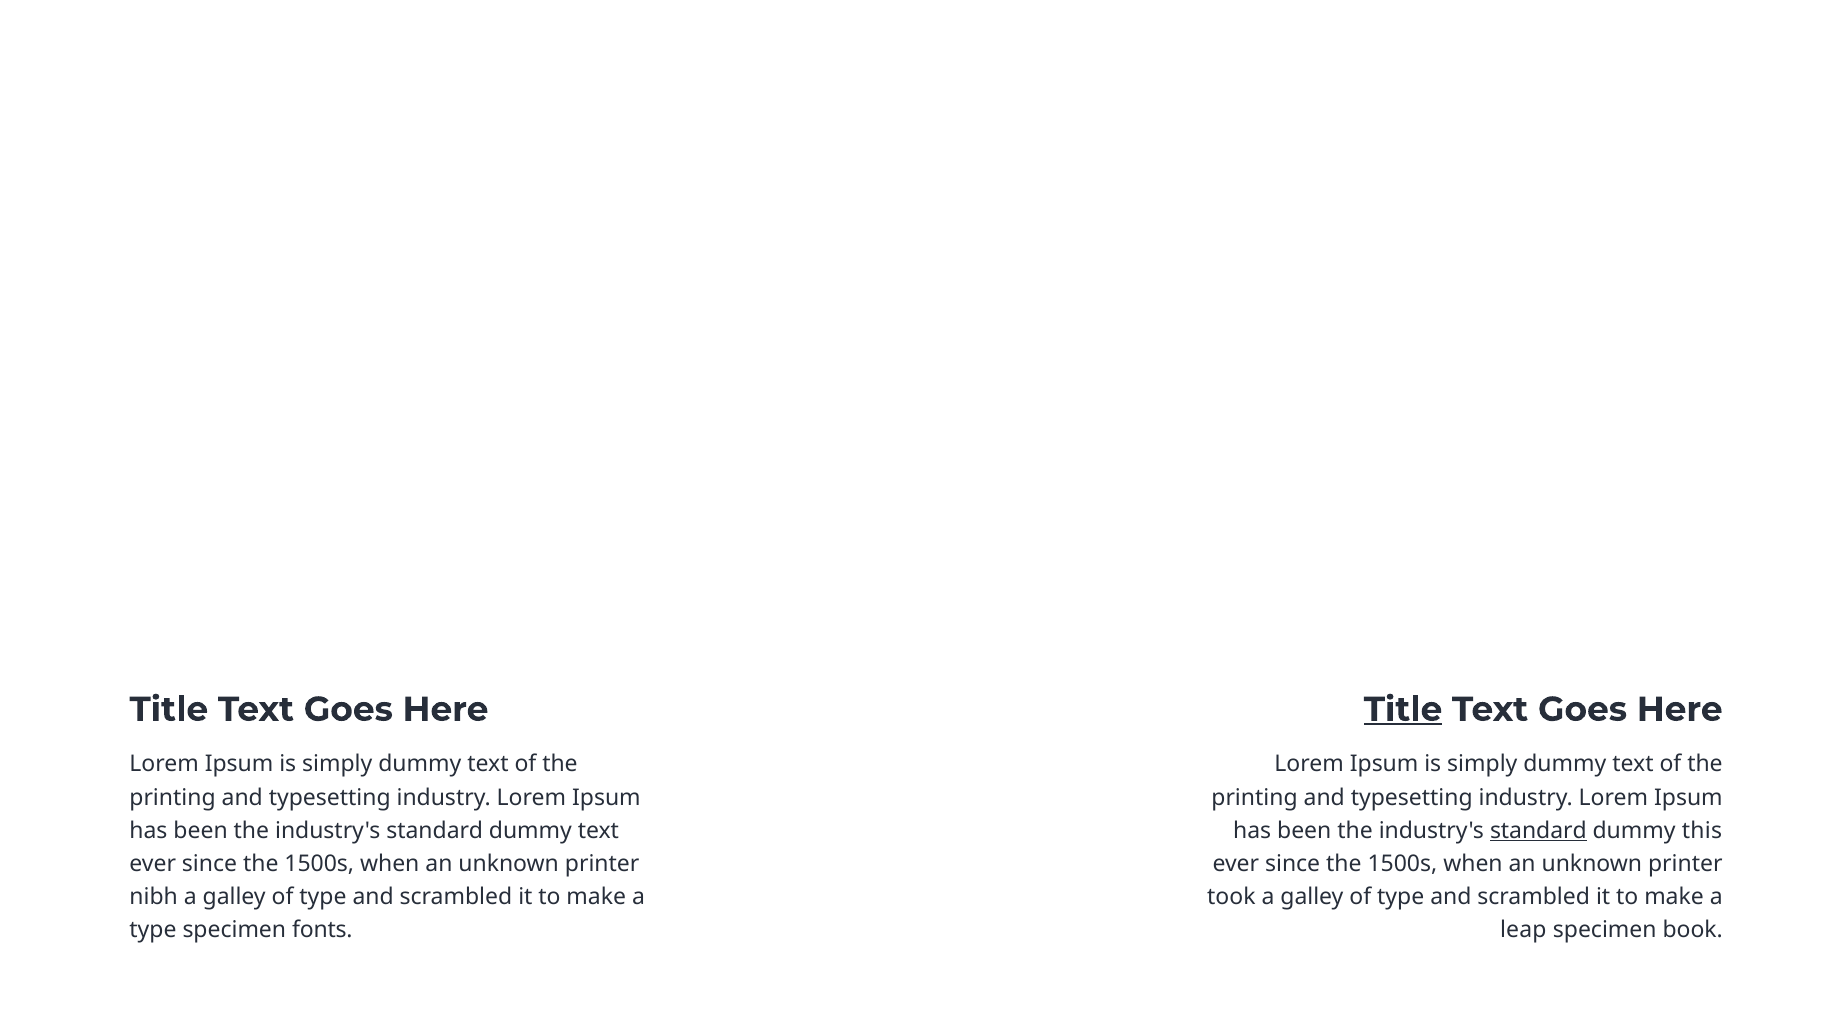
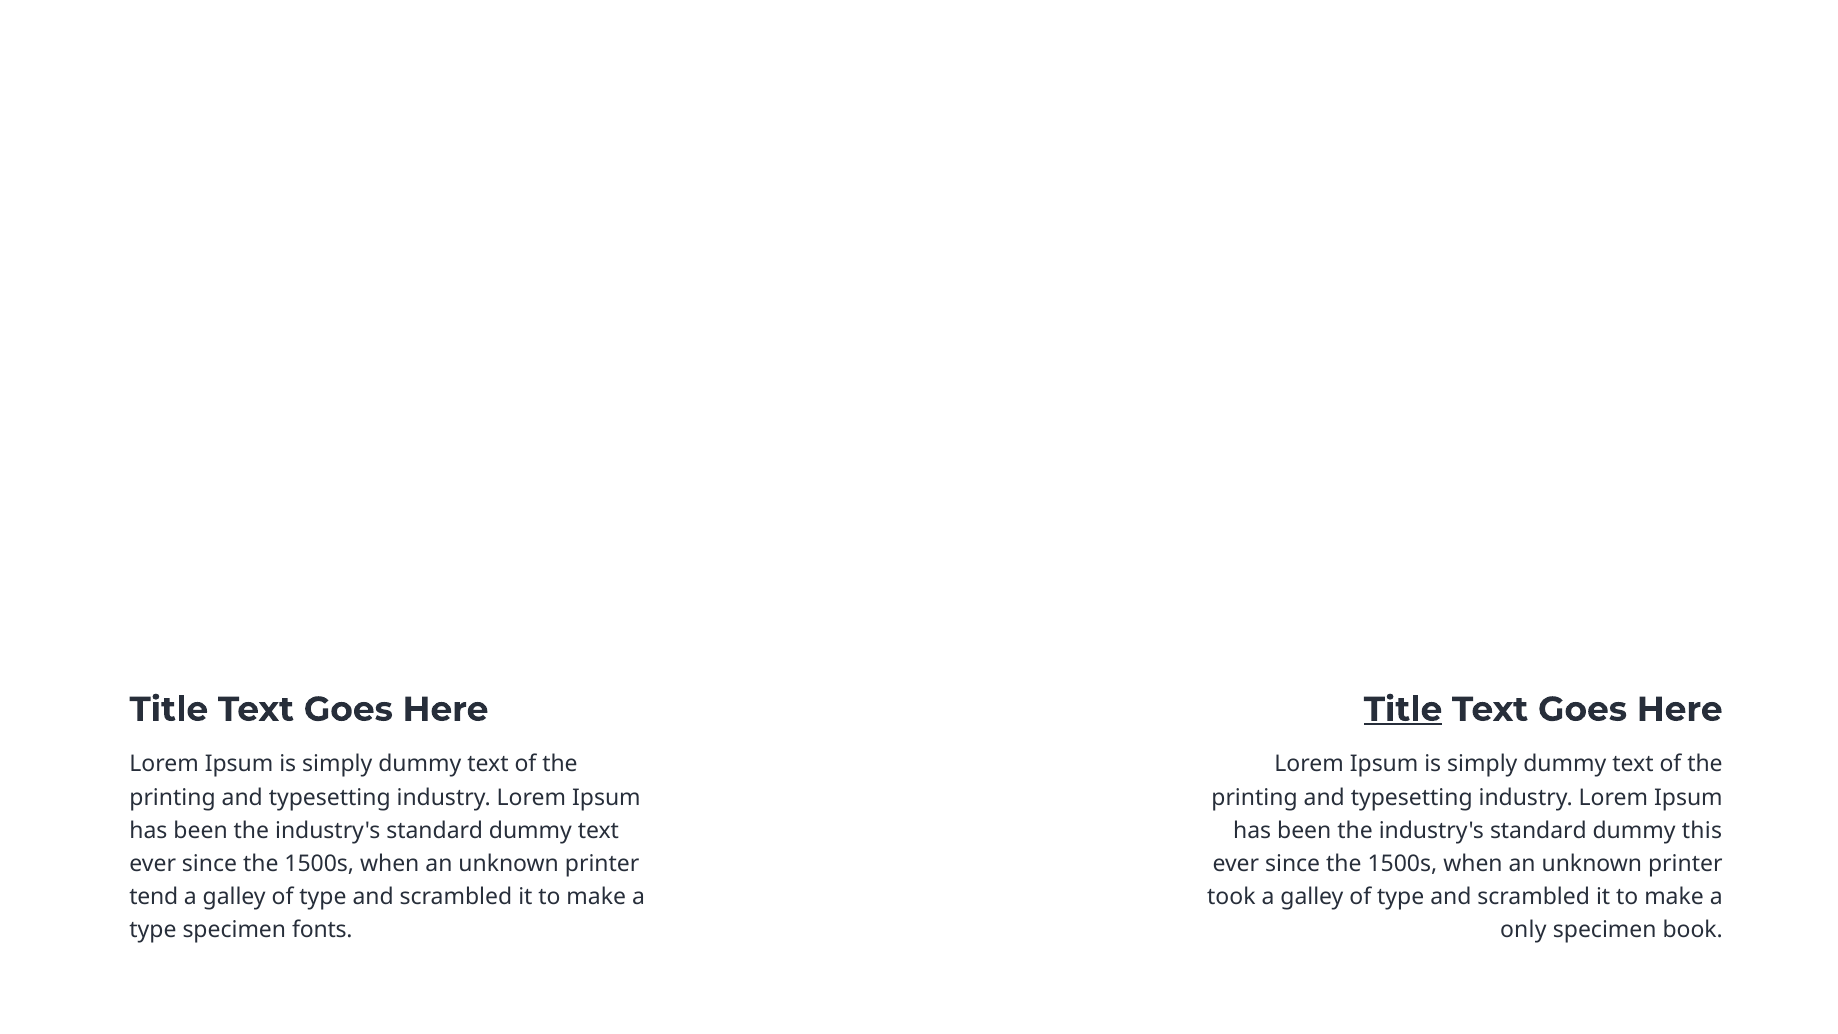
standard underline: present -> none (1538, 830)
nibh: nibh -> tend (154, 897)
leap: leap -> only (1523, 930)
